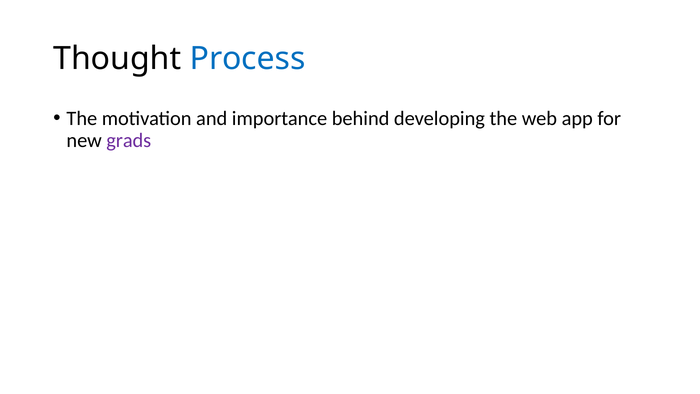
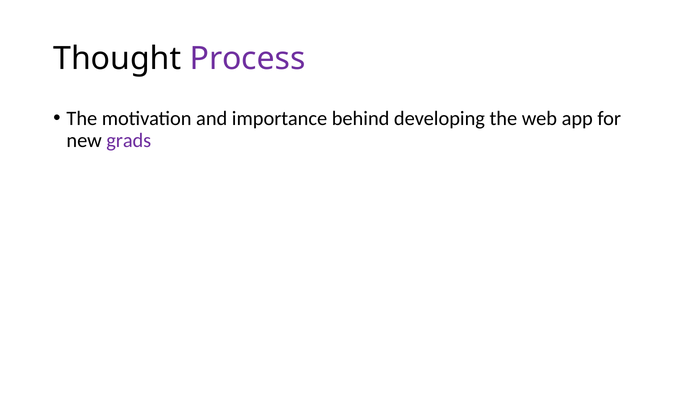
Process colour: blue -> purple (248, 59)
